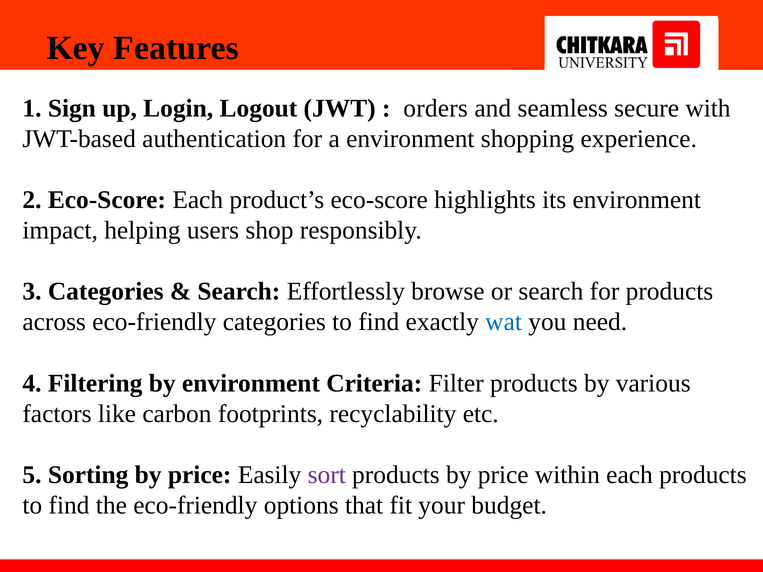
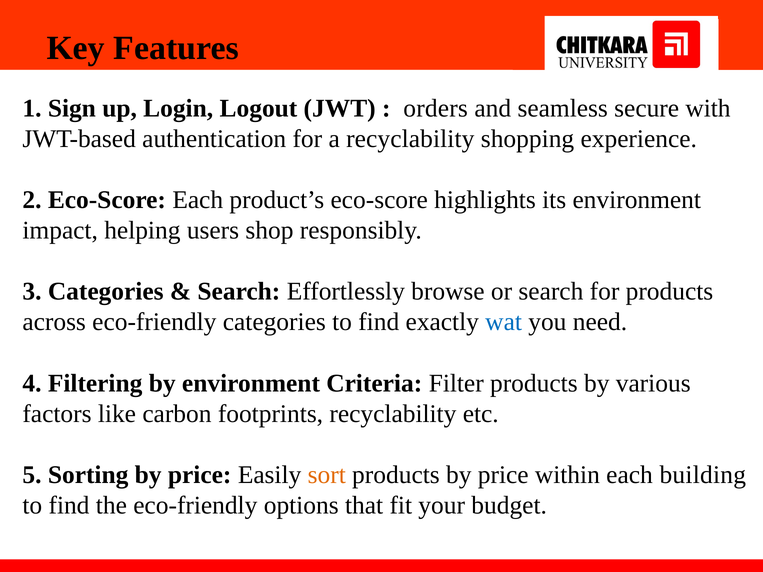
a environment: environment -> recyclability (410, 139)
sort colour: purple -> orange (327, 475)
each products: products -> building (703, 475)
